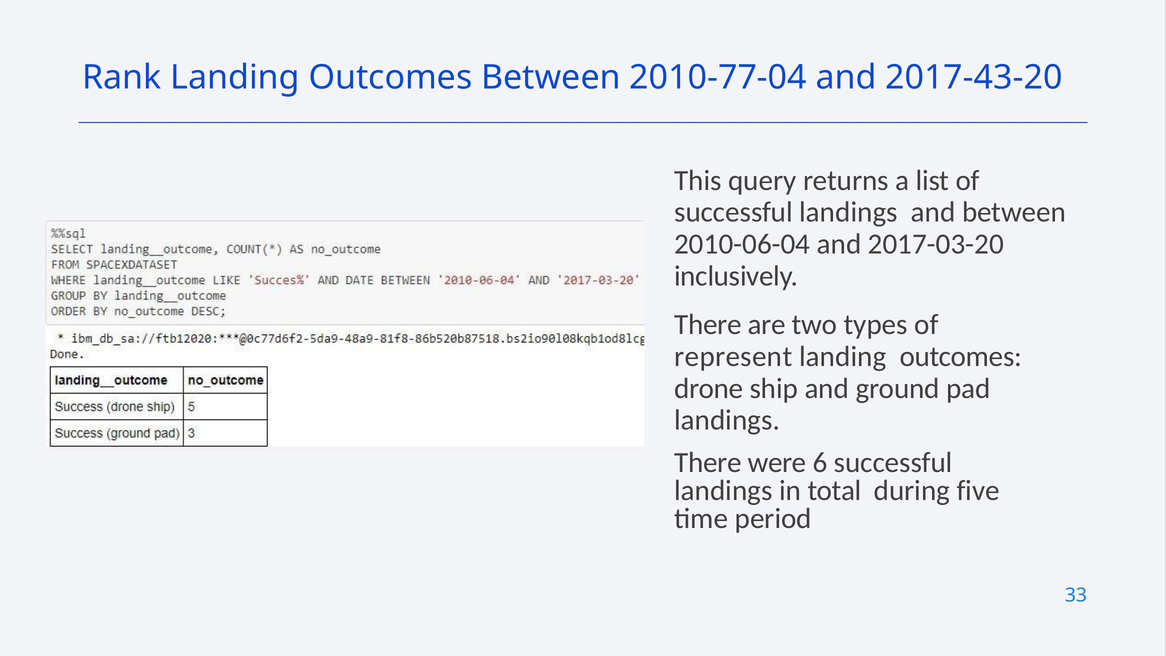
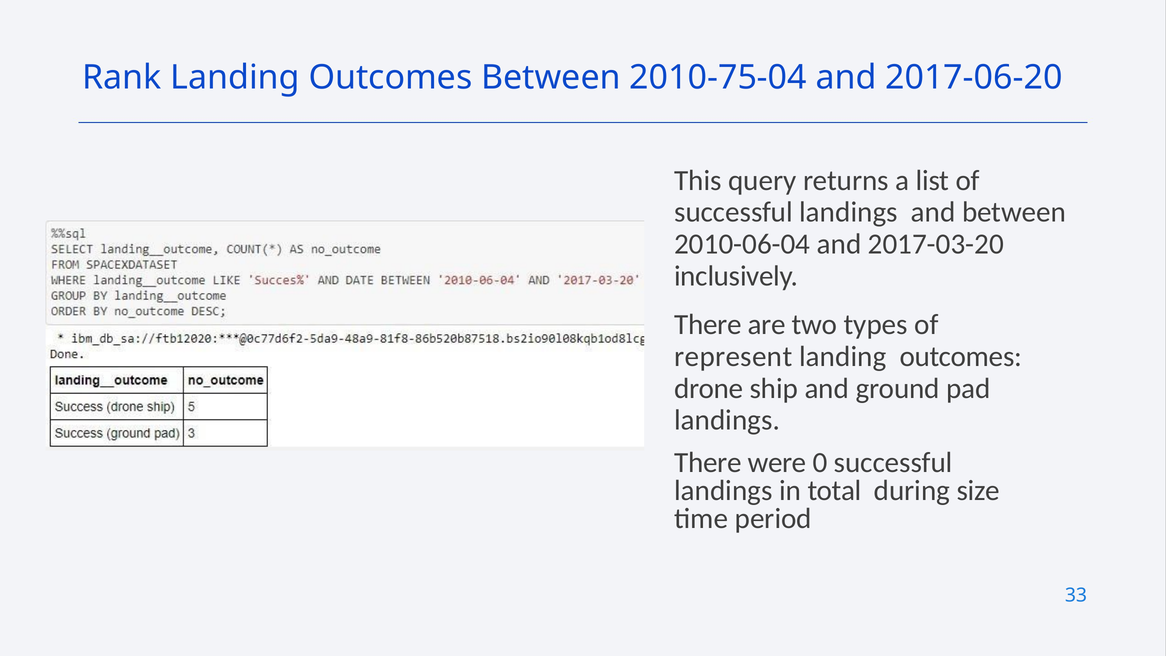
2010-77-04: 2010-77-04 -> 2010-75-04 (718, 78)
2017-43-20: 2017-43-20 -> 2017-06-20 (974, 78)
6: 6 -> 0 (820, 463)
five: five -> size (978, 491)
